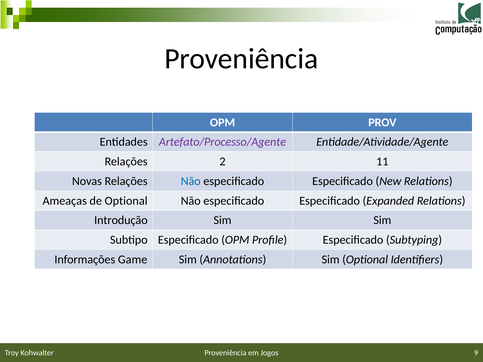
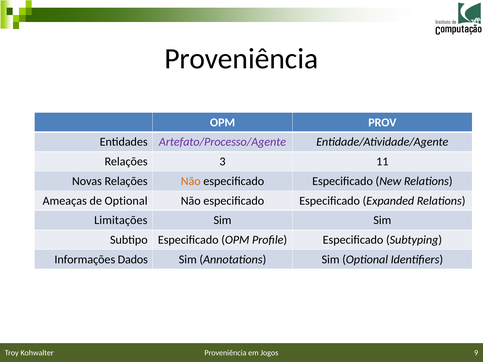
2: 2 -> 3 (222, 162)
Não colour: blue -> orange (191, 181)
Introdução: Introdução -> Limitações (121, 220)
Game: Game -> Dados (133, 260)
